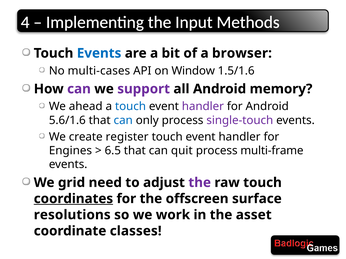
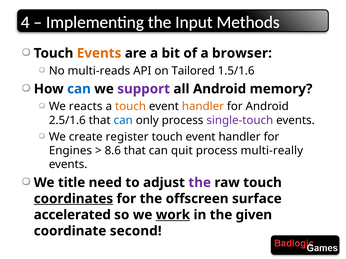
Events colour: blue -> orange (99, 53)
multi-cases: multi-cases -> multi-reads (99, 71)
Window: Window -> Tailored (193, 71)
can colour: purple -> blue (79, 89)
ahead: ahead -> reacts (86, 107)
touch colour: blue -> orange (131, 107)
handler colour: purple -> orange (203, 107)
5.6/1.6: 5.6/1.6 -> 2.5/1.6 (67, 120)
6.5: 6.5 -> 8.6 (113, 151)
multi-frame: multi-frame -> multi-really (272, 151)
grid: grid -> title (72, 183)
resolutions: resolutions -> accelerated (72, 215)
work underline: none -> present (173, 215)
asset: asset -> given (254, 215)
classes: classes -> second (136, 231)
